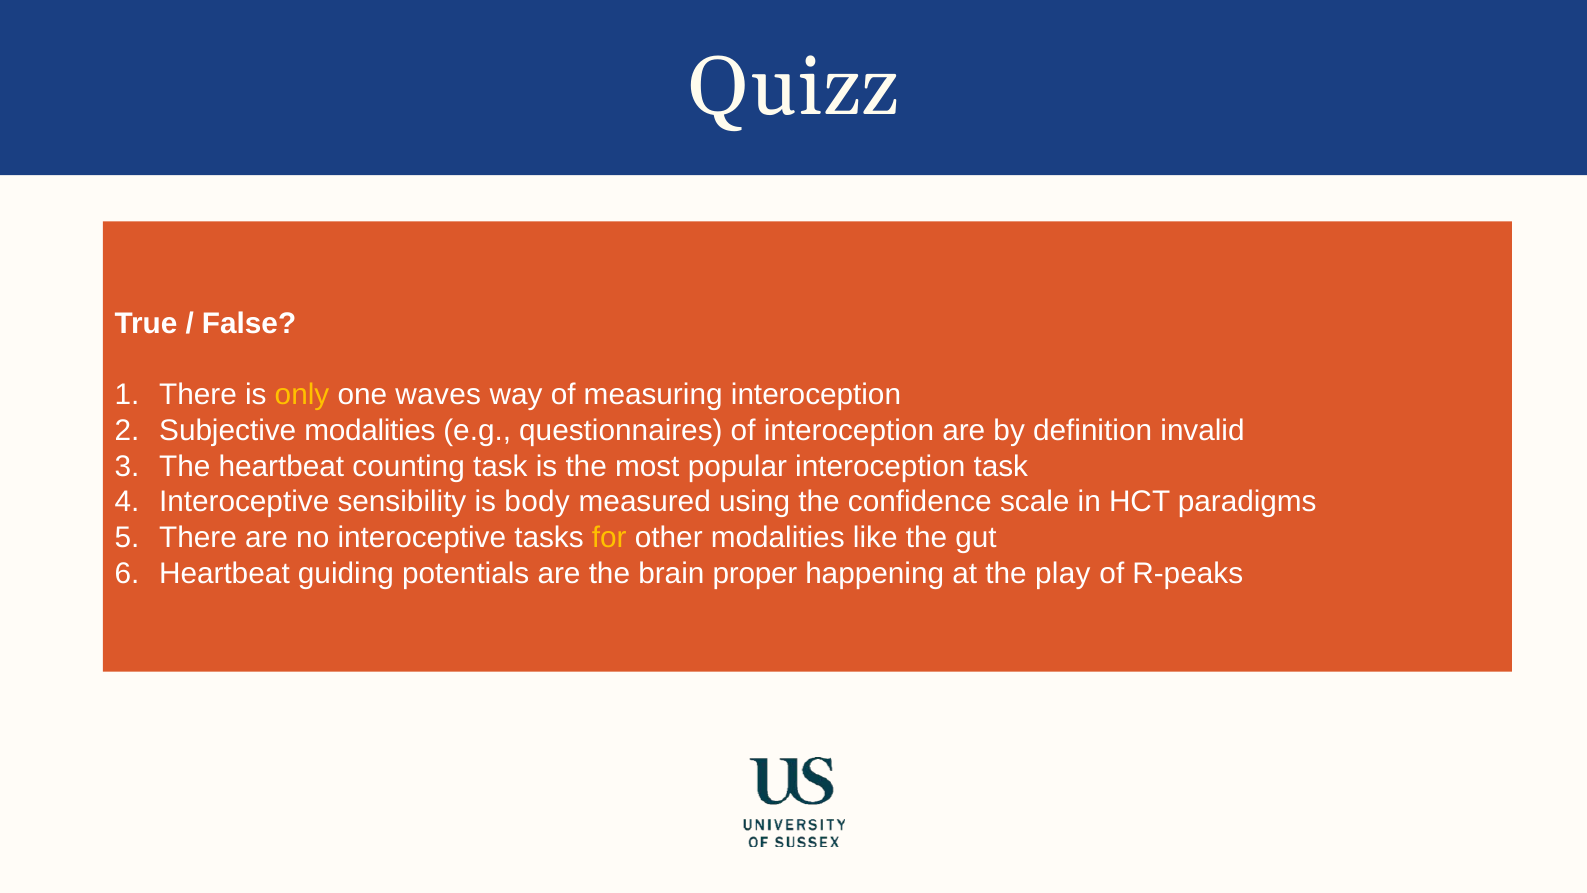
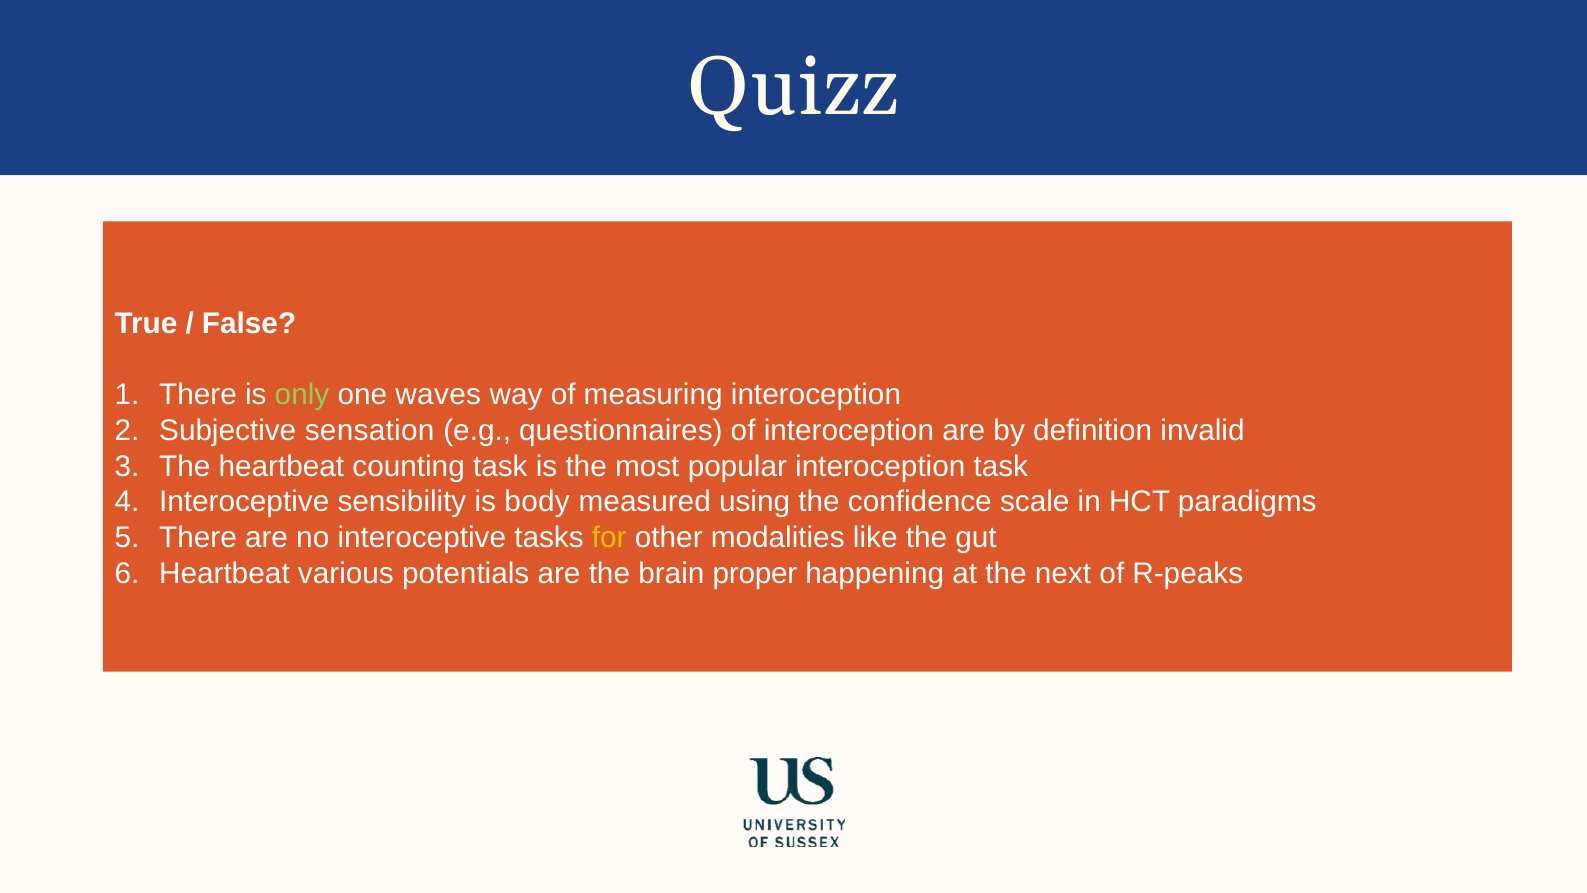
only colour: yellow -> light green (302, 395)
Subjective modalities: modalities -> sensation (370, 431)
guiding: guiding -> various (346, 573)
play: play -> next (1063, 573)
